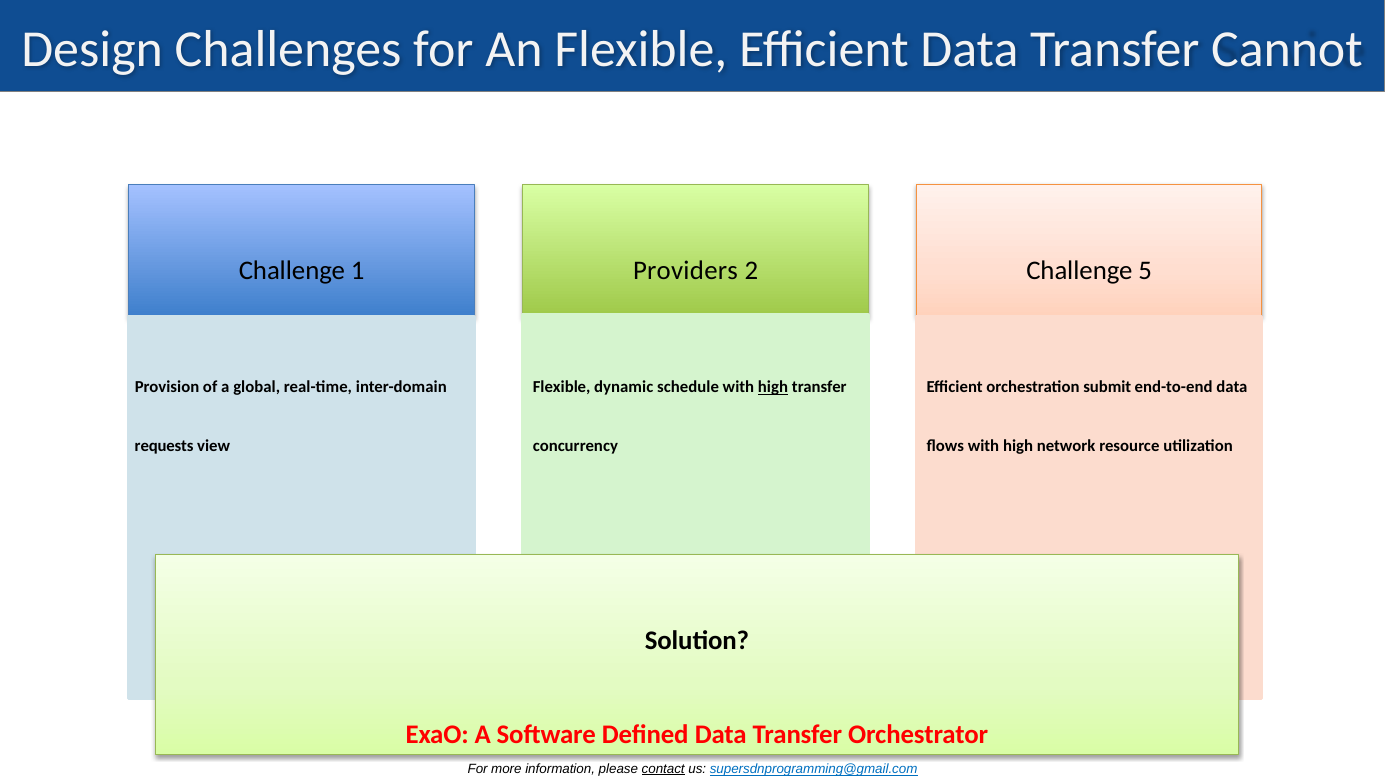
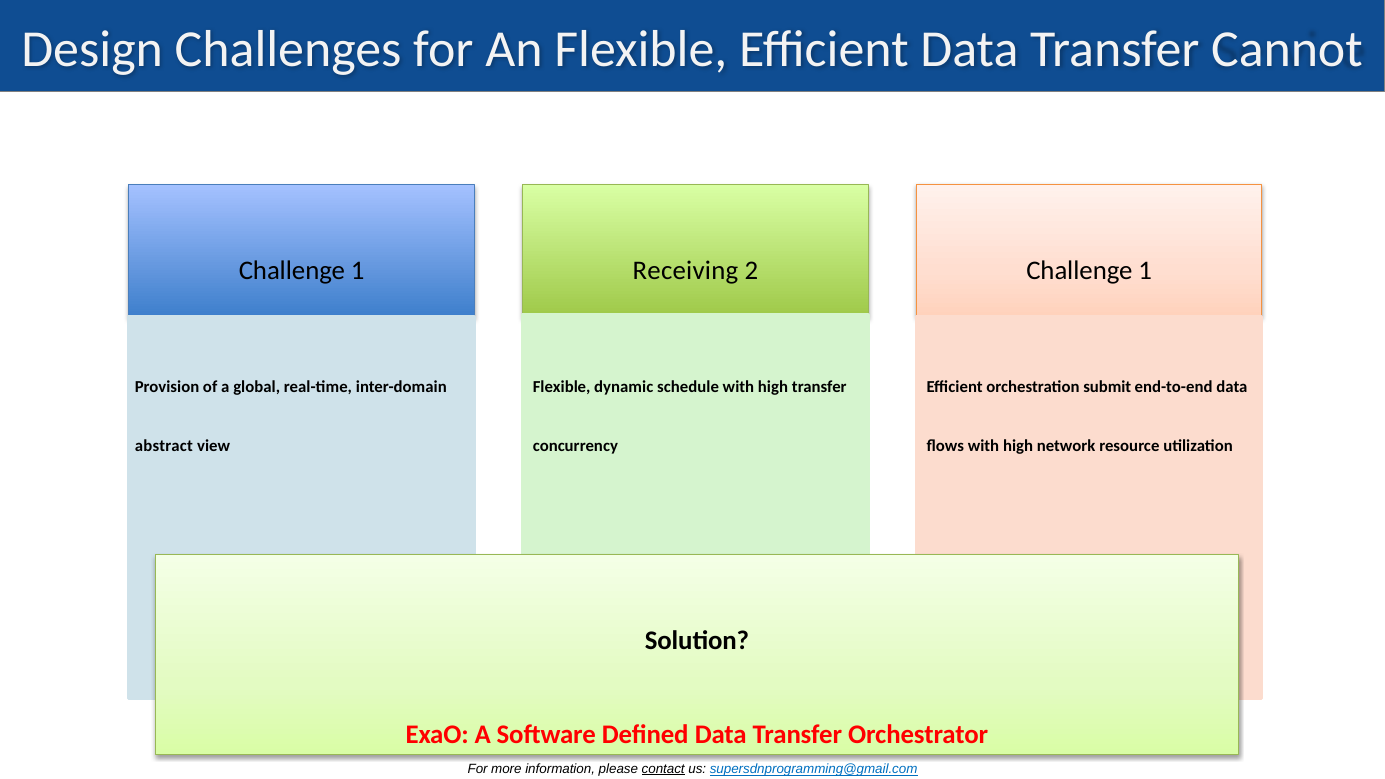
Providers: Providers -> Receiving (685, 270)
2 Challenge 5: 5 -> 1 (1145, 270)
high underline: present -> none (773, 387)
requests: requests -> abstract (164, 446)
